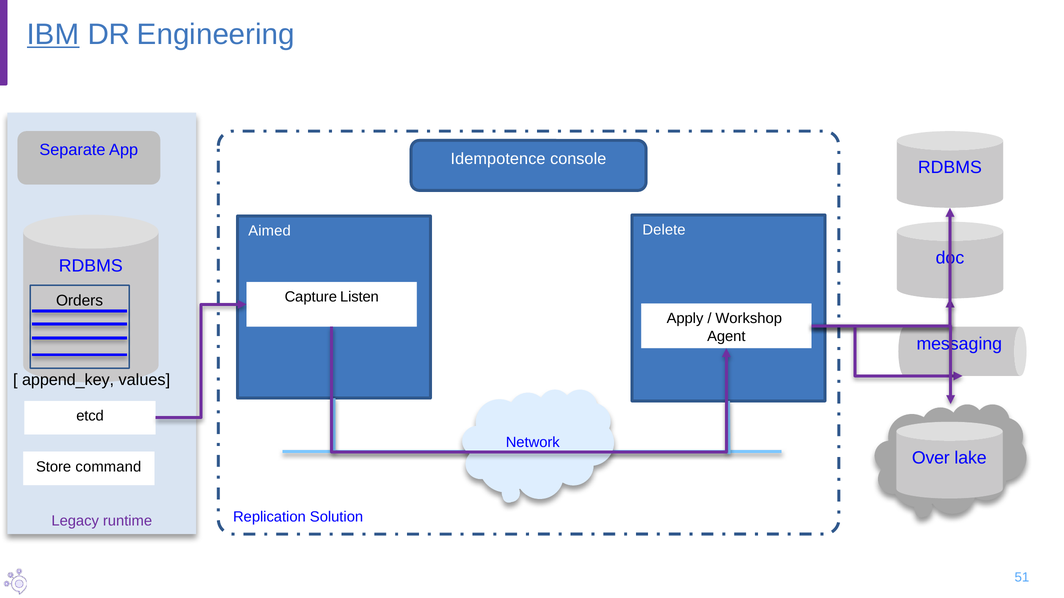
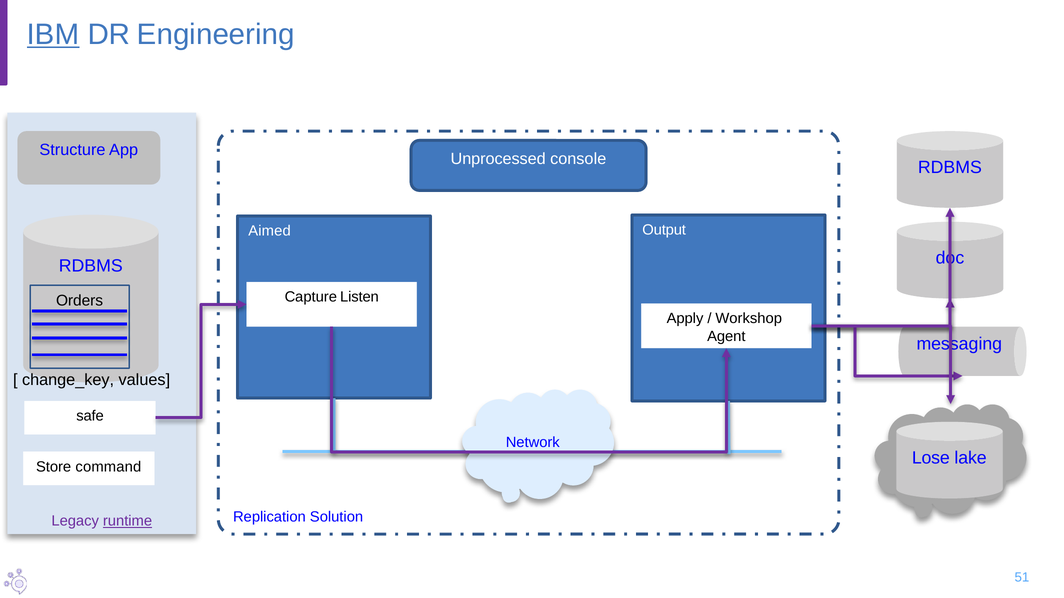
Separate: Separate -> Structure (72, 150)
Idempotence: Idempotence -> Unprocessed (498, 159)
Delete: Delete -> Output (664, 230)
append_key: append_key -> change_key (68, 380)
etcd: etcd -> safe (90, 416)
Over: Over -> Lose (931, 458)
runtime underline: none -> present (128, 521)
